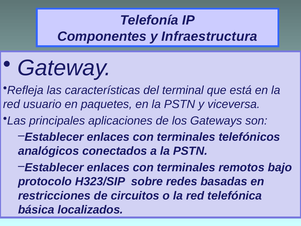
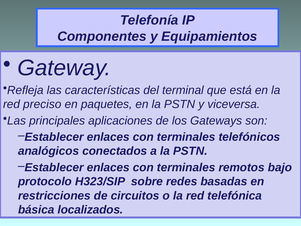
Infraestructura: Infraestructura -> Equipamientos (209, 36)
usuario: usuario -> preciso (42, 104)
